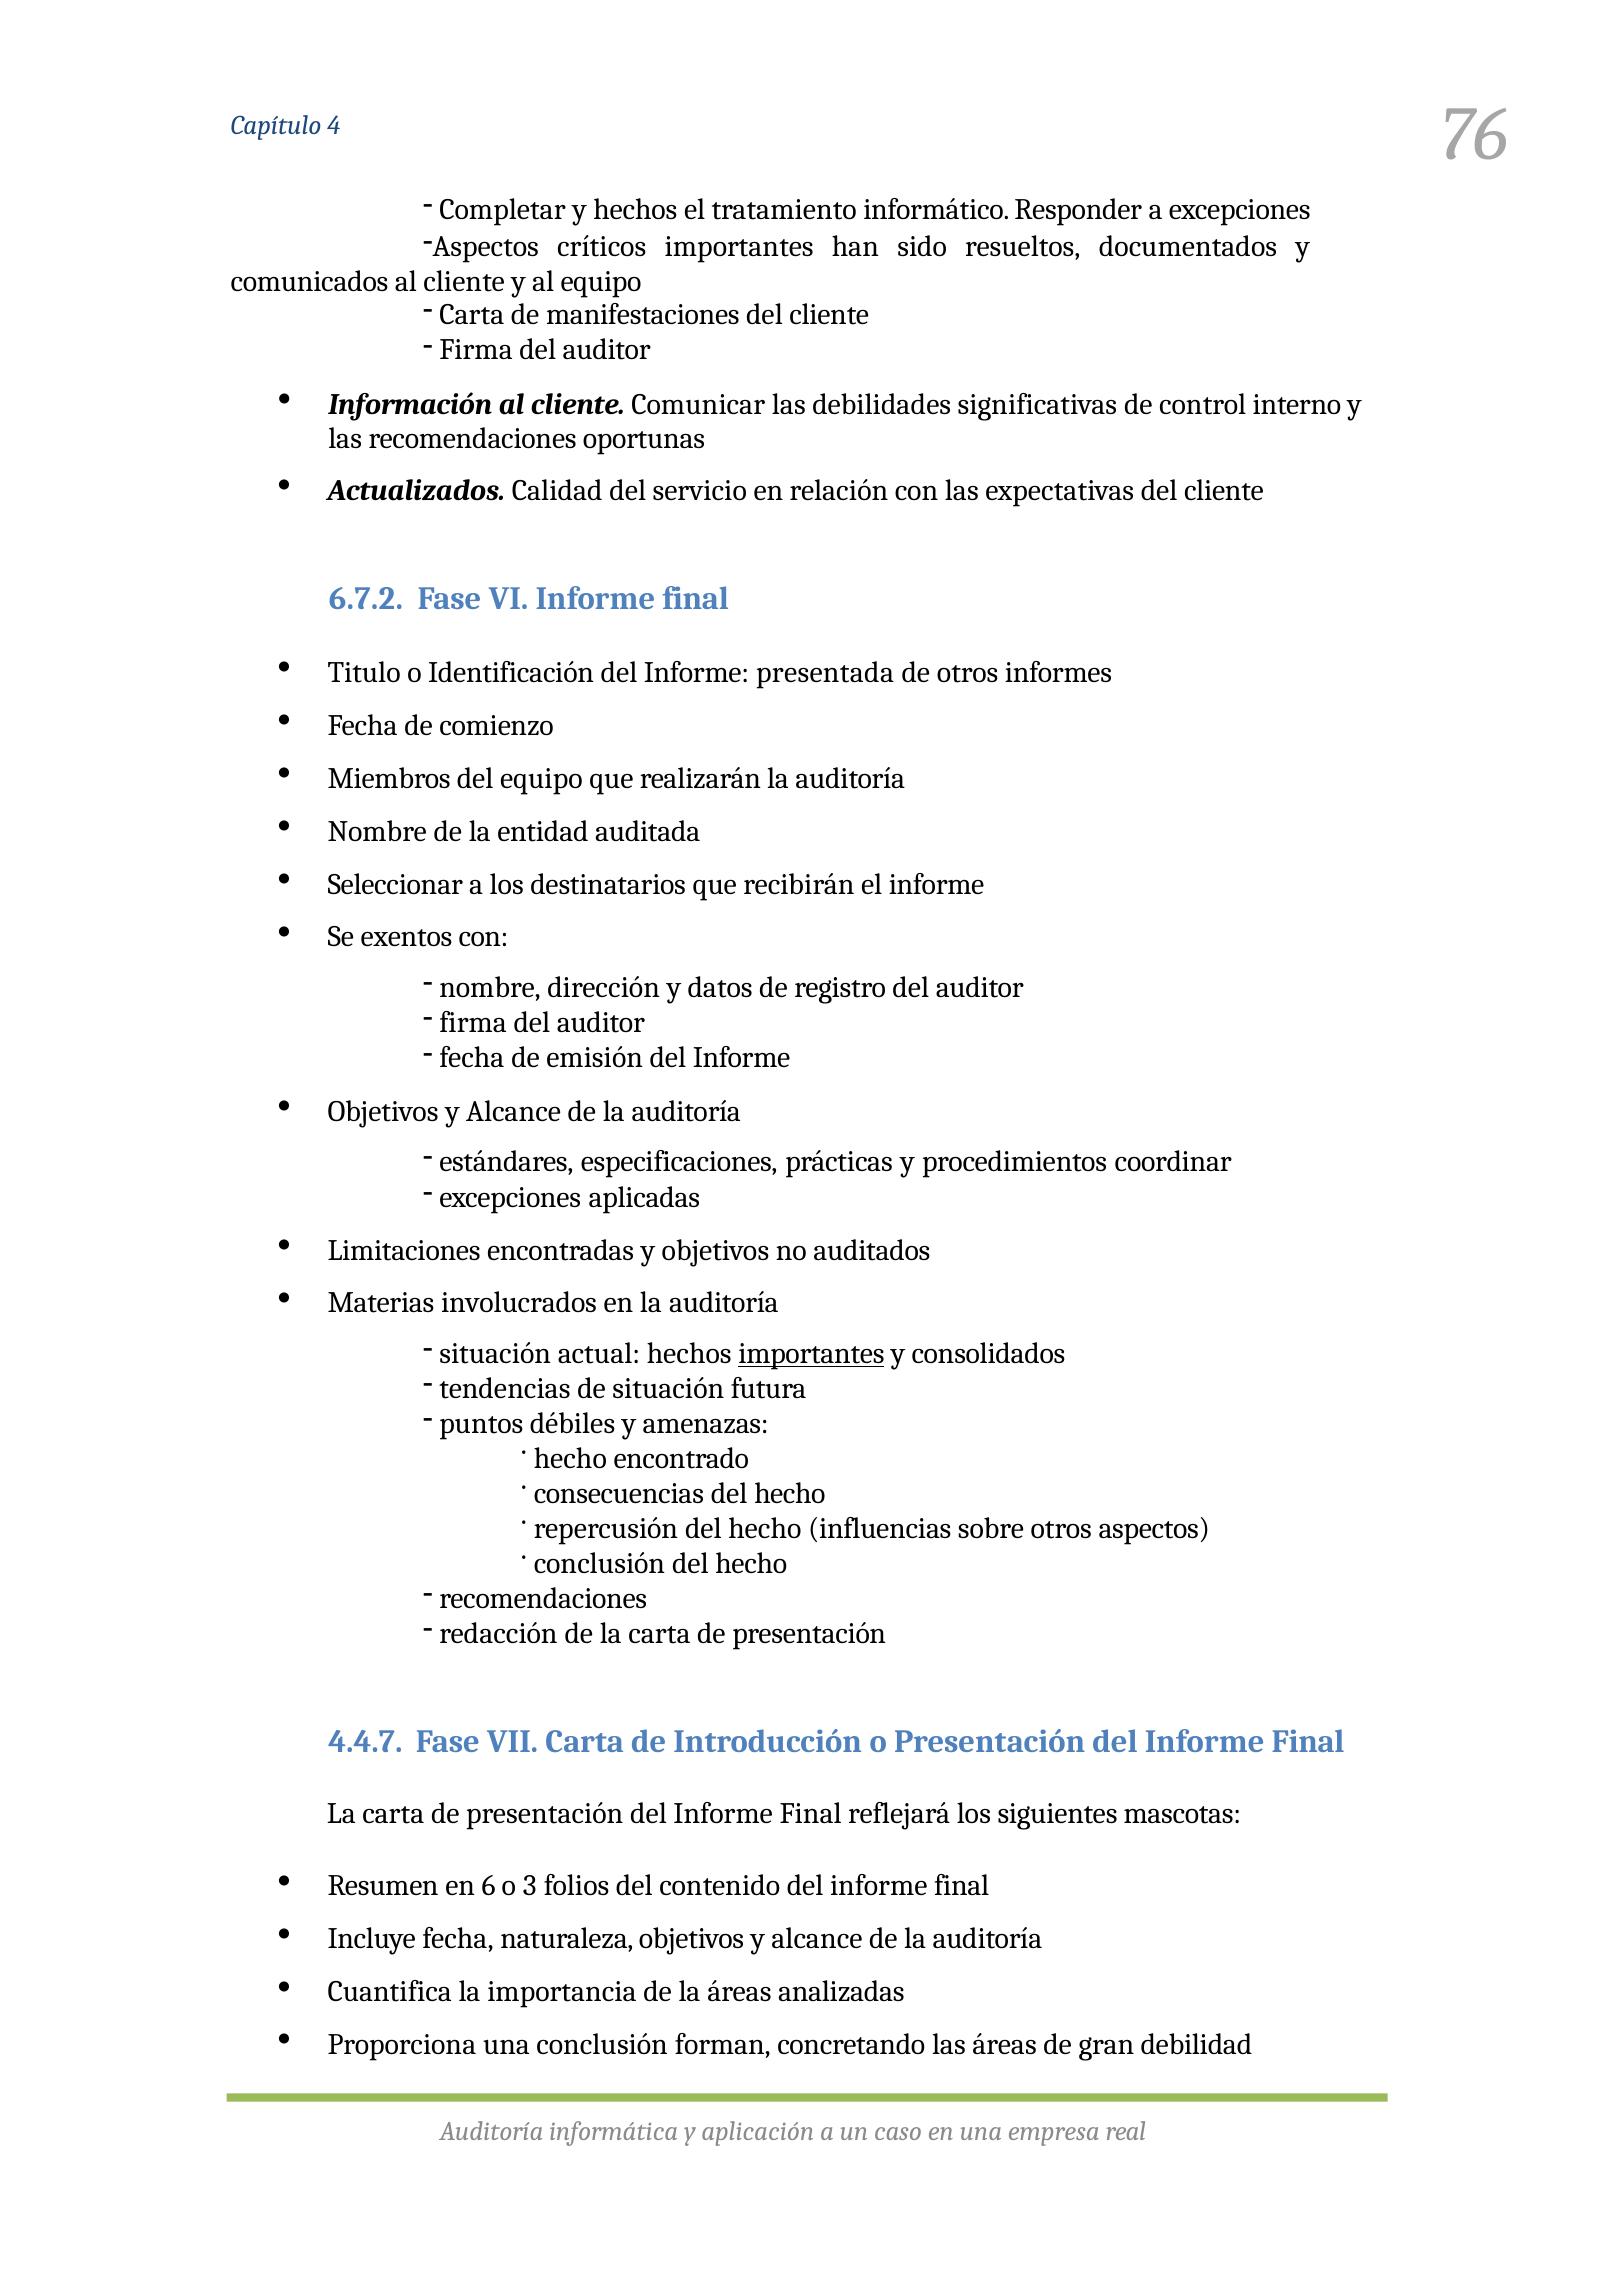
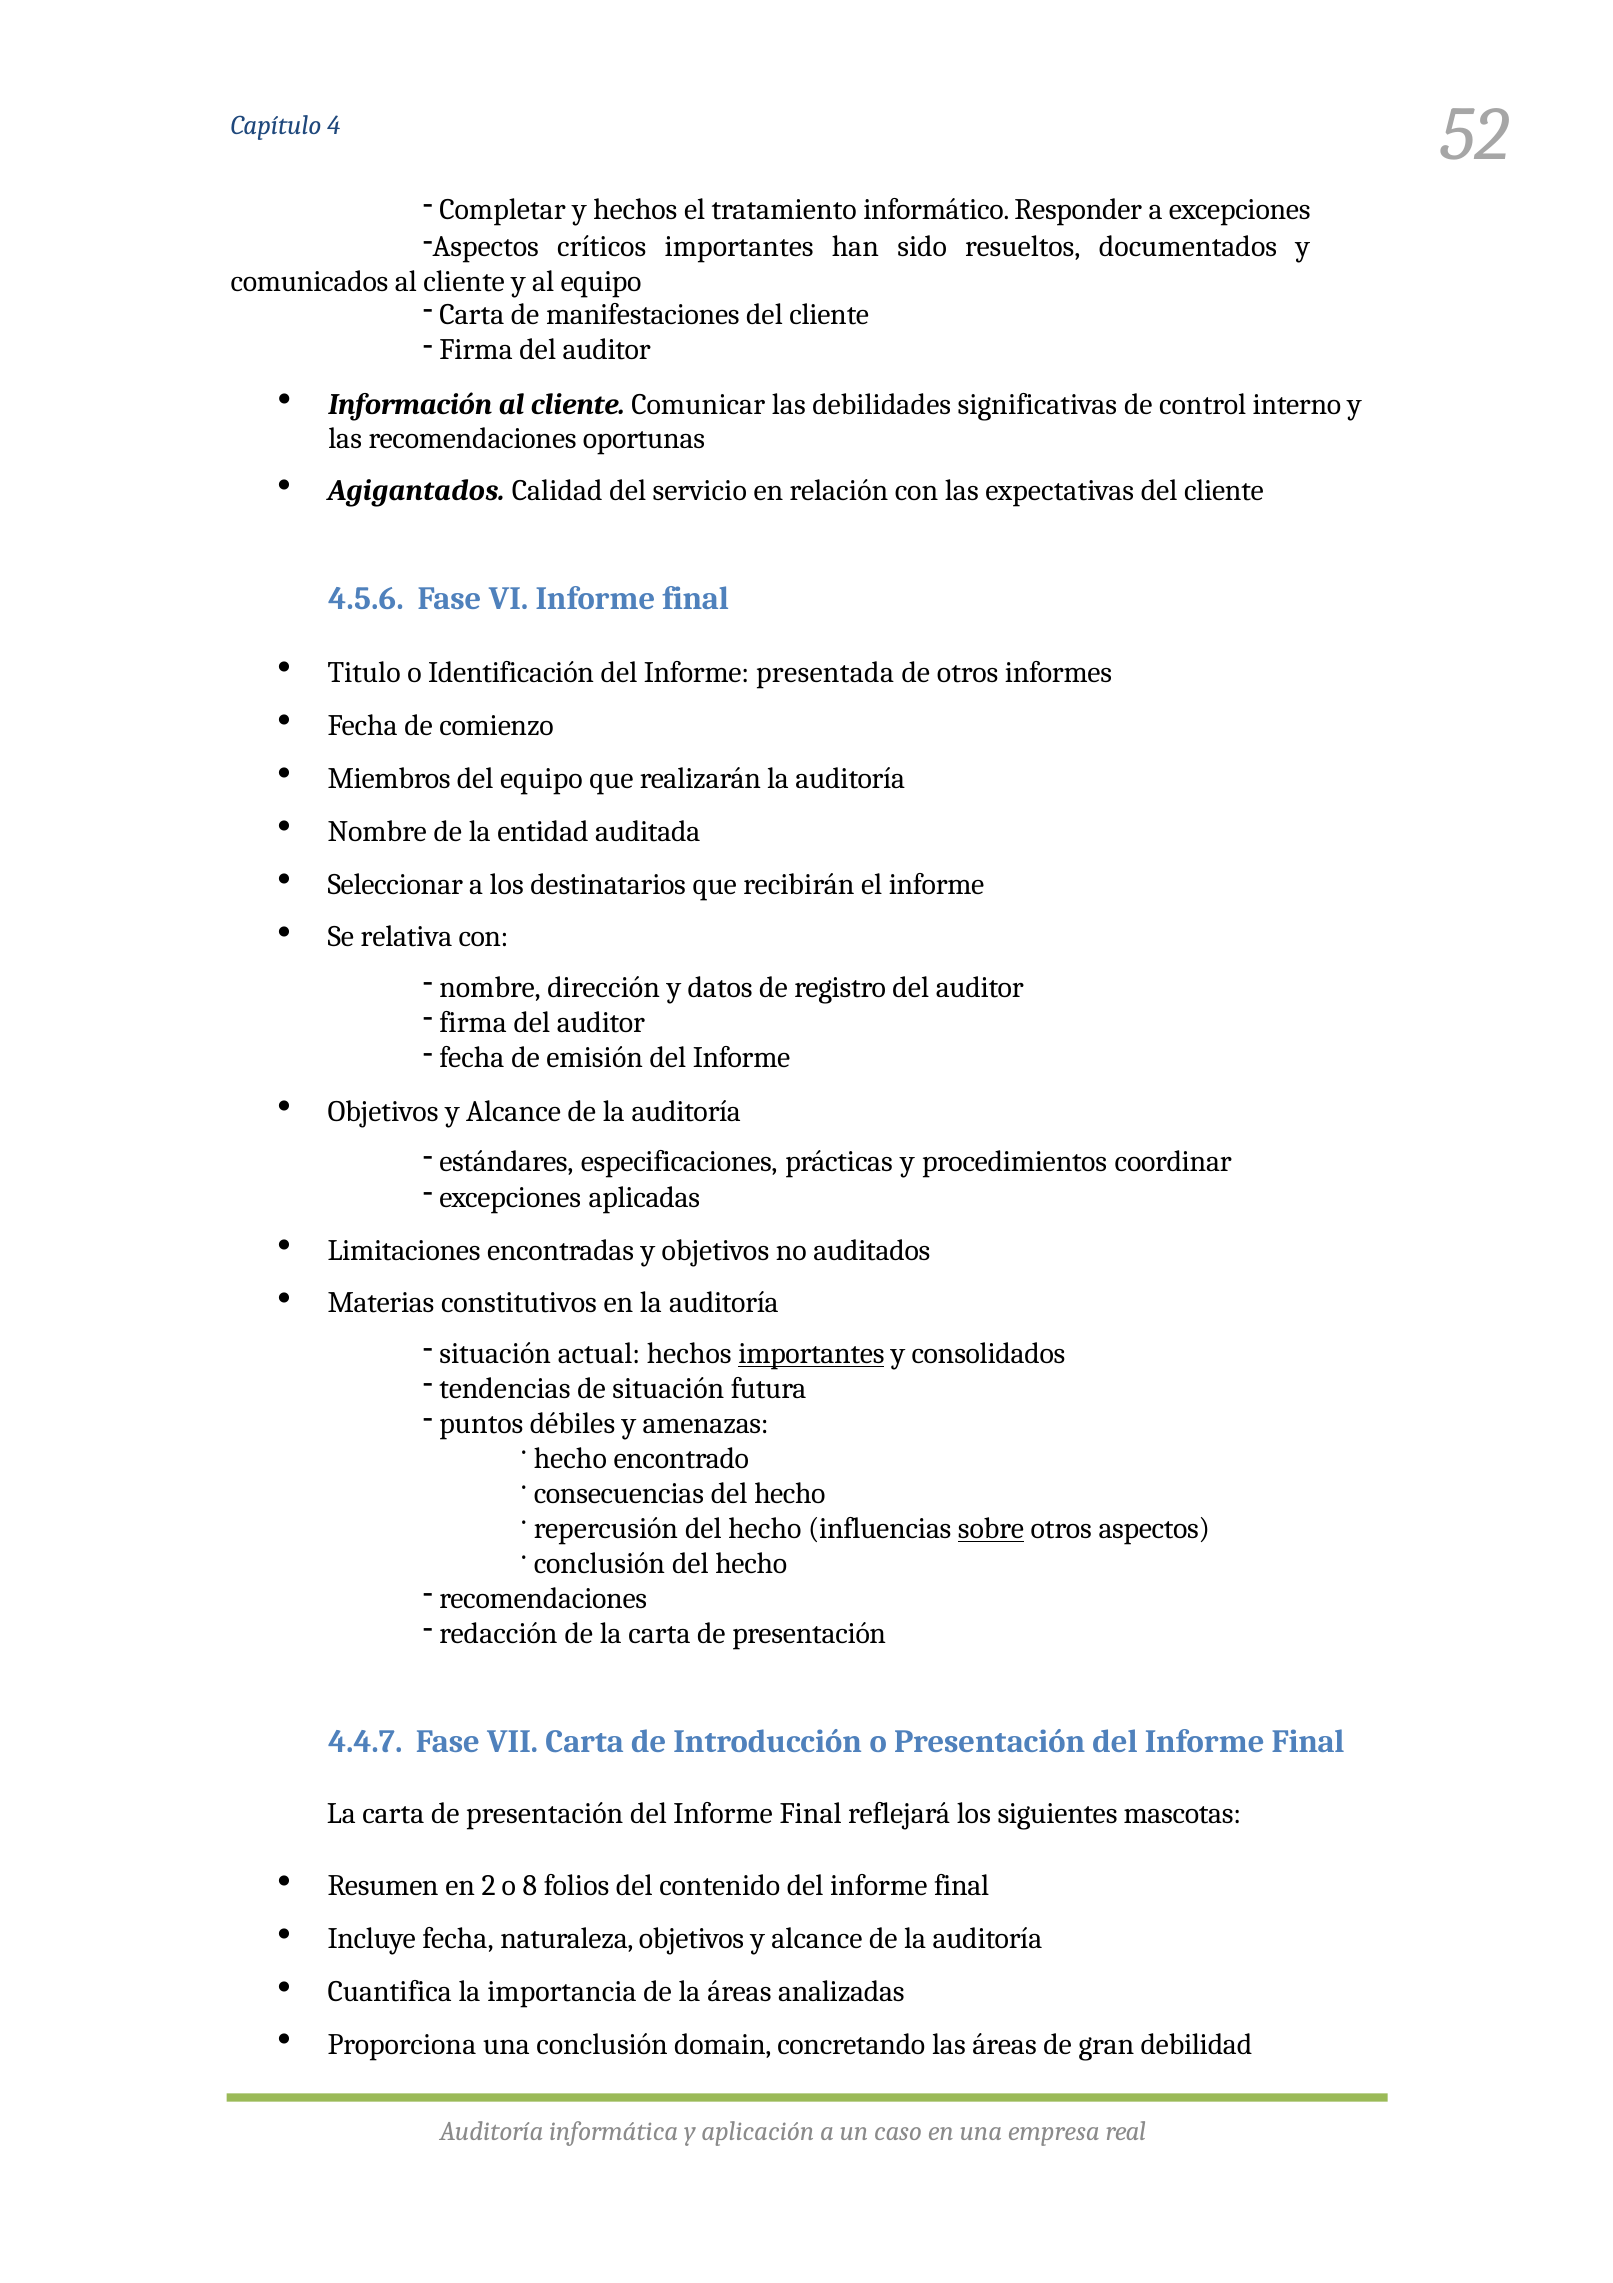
76: 76 -> 52 (1475, 135)
Actualizados: Actualizados -> Agigantados (416, 491)
6.7.2: 6.7.2 -> 4.5.6 (366, 599)
exentos: exentos -> relativa (407, 937)
involucrados: involucrados -> constitutivos (519, 1303)
sobre underline: none -> present (991, 1528)
6: 6 -> 2 (489, 1886)
3: 3 -> 8 (530, 1886)
forman: forman -> domain (723, 2045)
